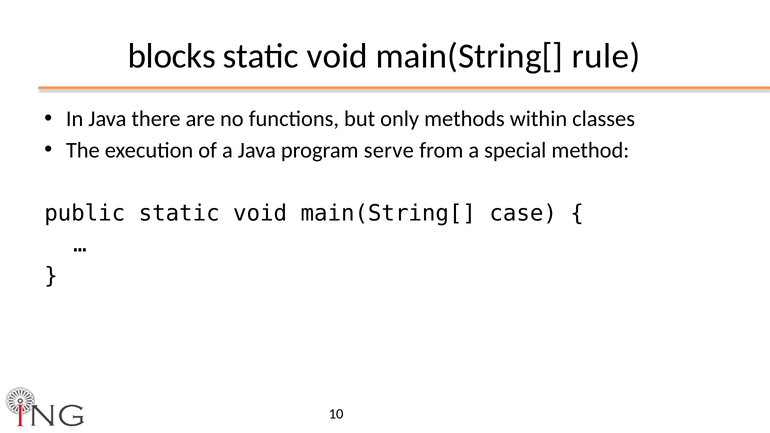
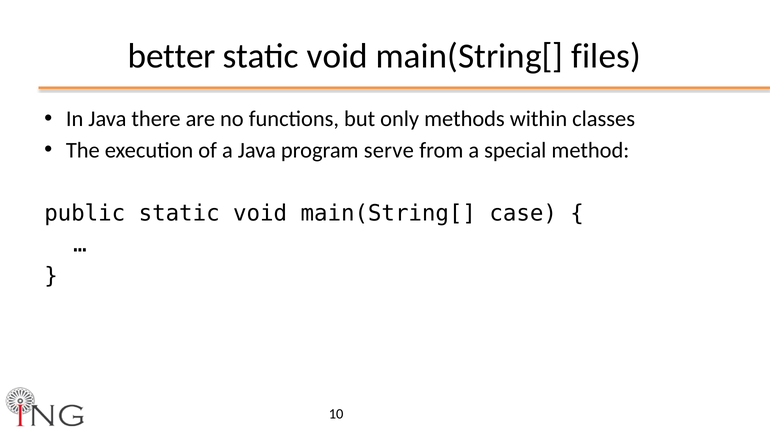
blocks: blocks -> better (172, 56)
rule: rule -> files (606, 56)
